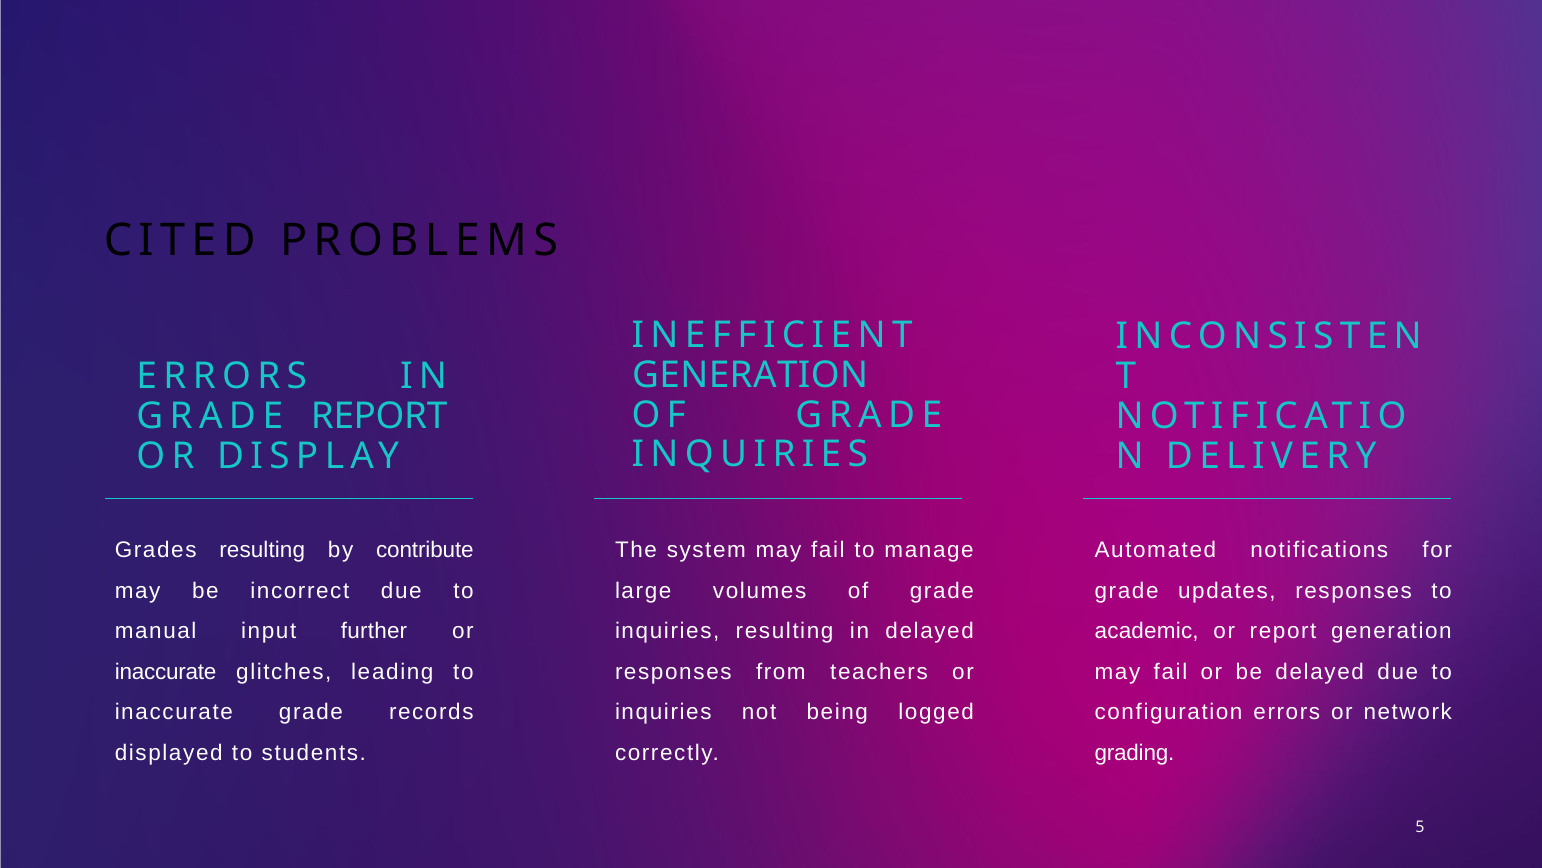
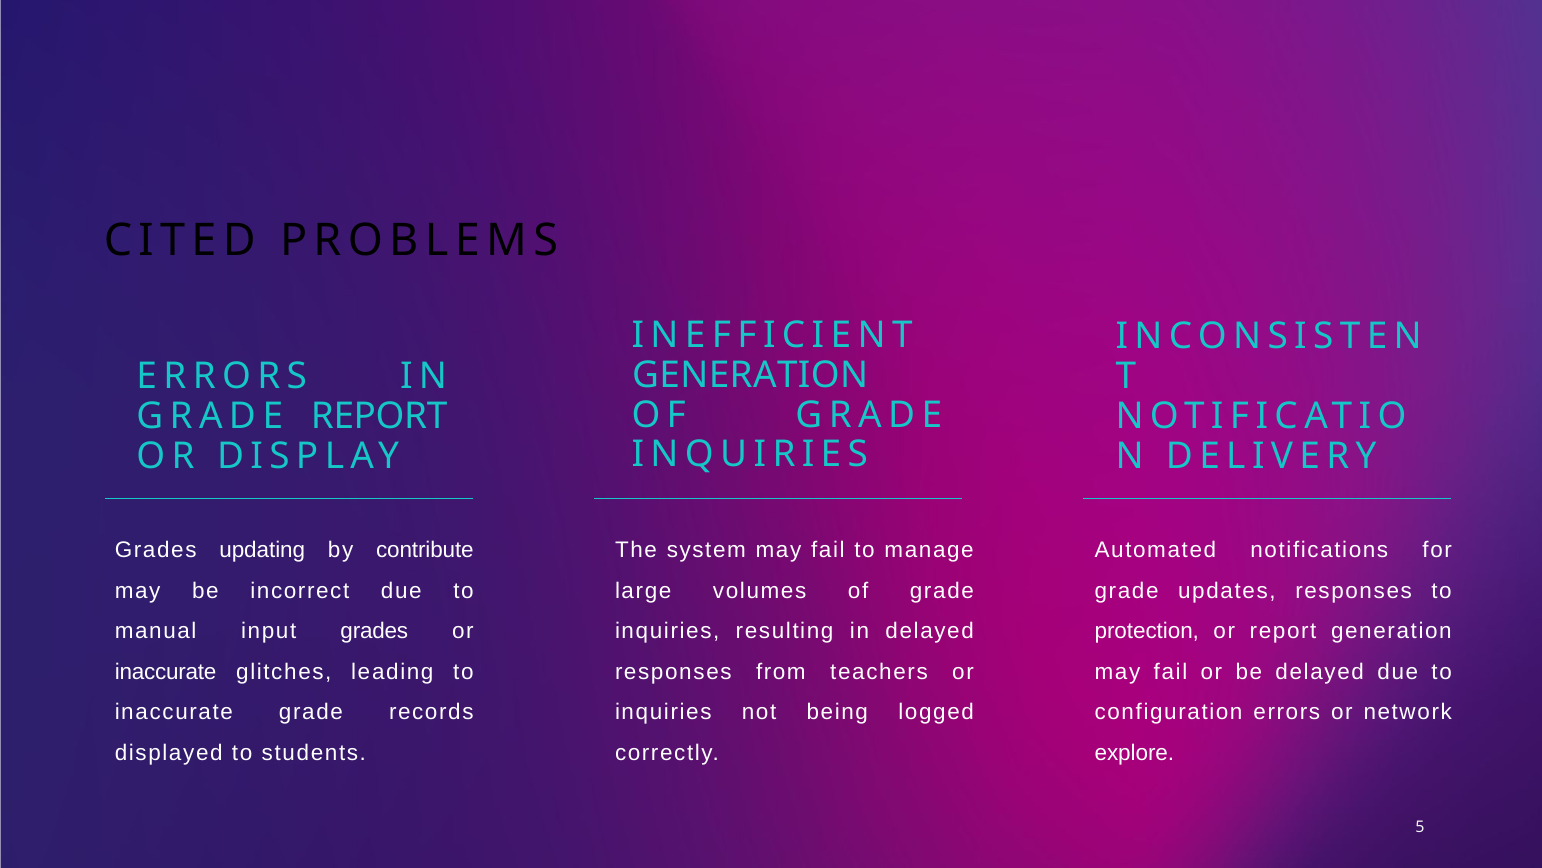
Grades resulting: resulting -> updating (262, 550)
input further: further -> grades (374, 631)
academic: academic -> protection (1147, 631)
grading: grading -> explore (1134, 752)
